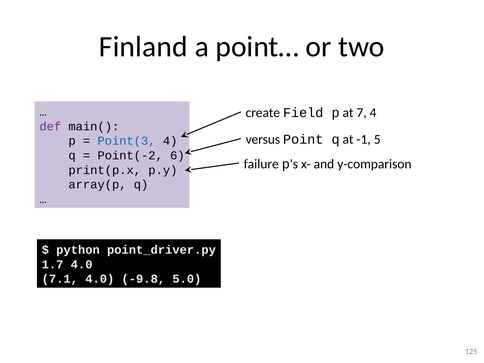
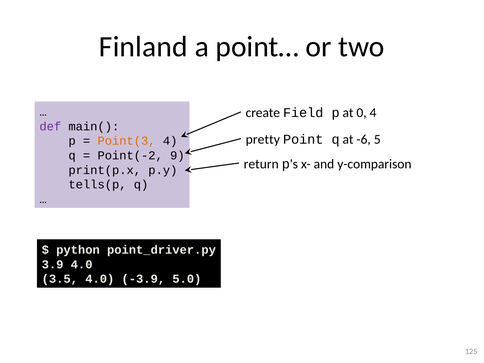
7: 7 -> 0 (362, 113)
versus: versus -> pretty (263, 140)
-1: -1 -> -6 (364, 140)
Point(3 colour: blue -> orange (127, 141)
6: 6 -> 9 (177, 155)
failure: failure -> return (261, 164)
array(p: array(p -> tells(p (98, 185)
1.7: 1.7 -> 3.9 (53, 264)
7.1: 7.1 -> 3.5 (60, 279)
-9.8: -9.8 -> -3.9 (143, 279)
